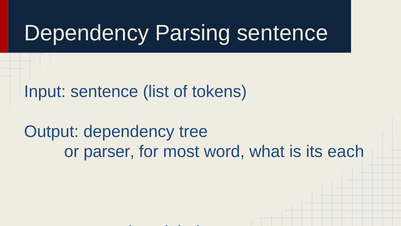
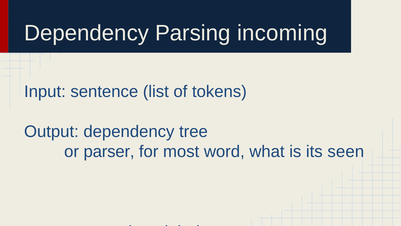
Parsing sentence: sentence -> incoming (282, 33)
each: each -> seen (346, 151)
